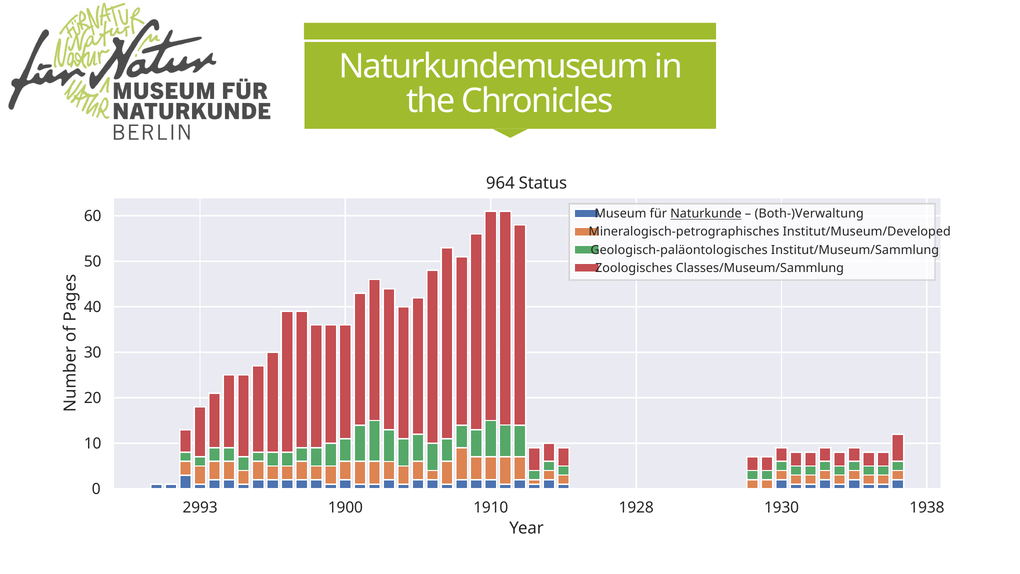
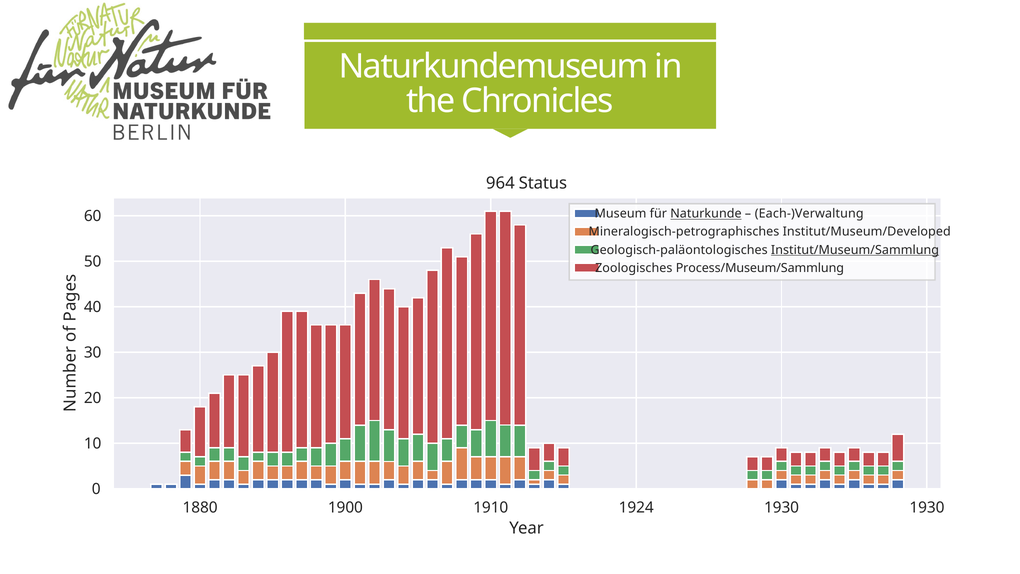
Both-)Verwaltung: Both-)Verwaltung -> Each-)Verwaltung (809, 214)
Institut/Museum/Sammlung underline: none -> present (855, 250)
Classes/Museum/Sammlung: Classes/Museum/Sammlung -> Process/Museum/Sammlung (760, 268)
2993: 2993 -> 1880 (200, 508)
1928: 1928 -> 1924 (636, 508)
1930 1938: 1938 -> 1930 (927, 508)
